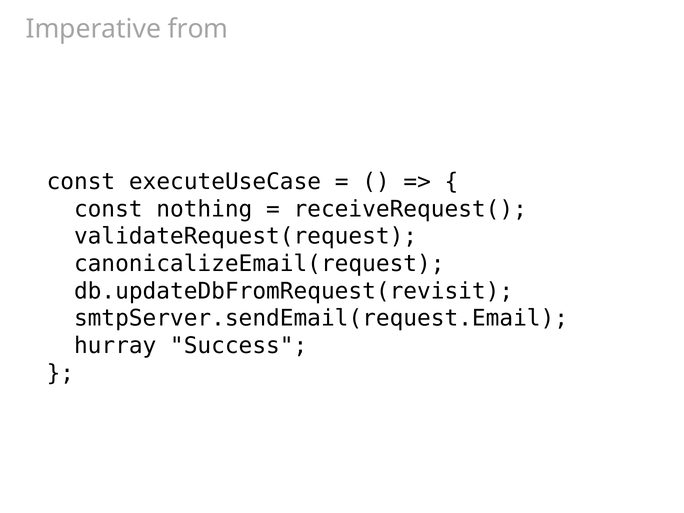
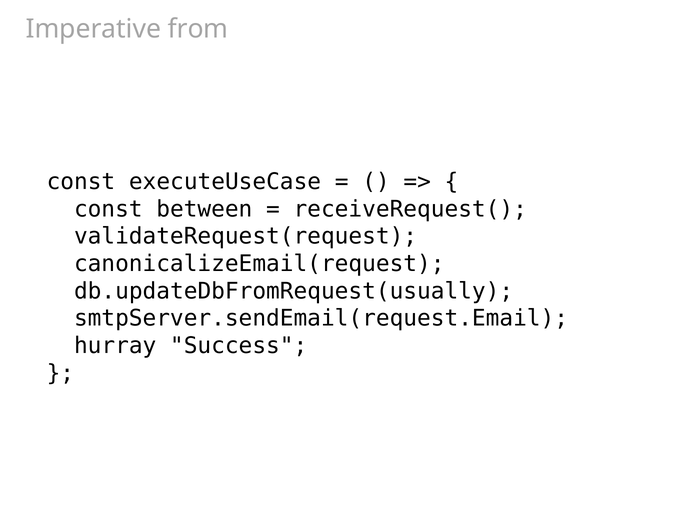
nothing: nothing -> between (204, 209)
db.updateDbFromRequest(revisit: db.updateDbFromRequest(revisit -> db.updateDbFromRequest(usually (294, 291)
